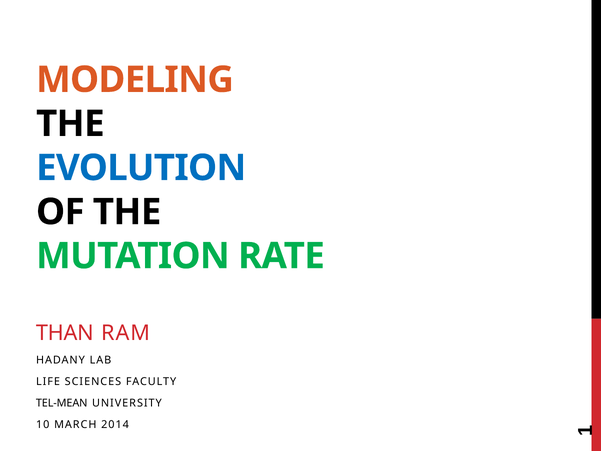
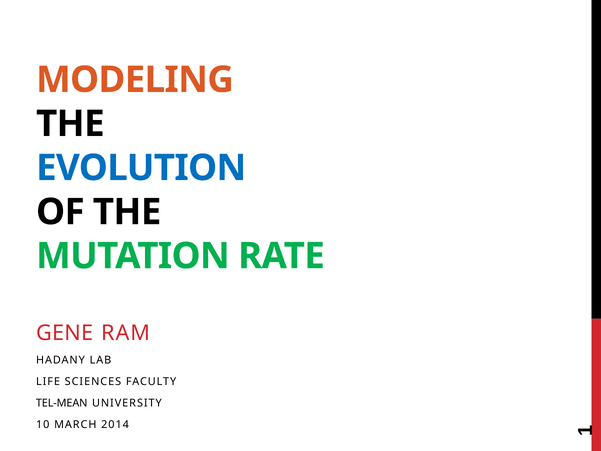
THAN: THAN -> GENE (65, 333)
